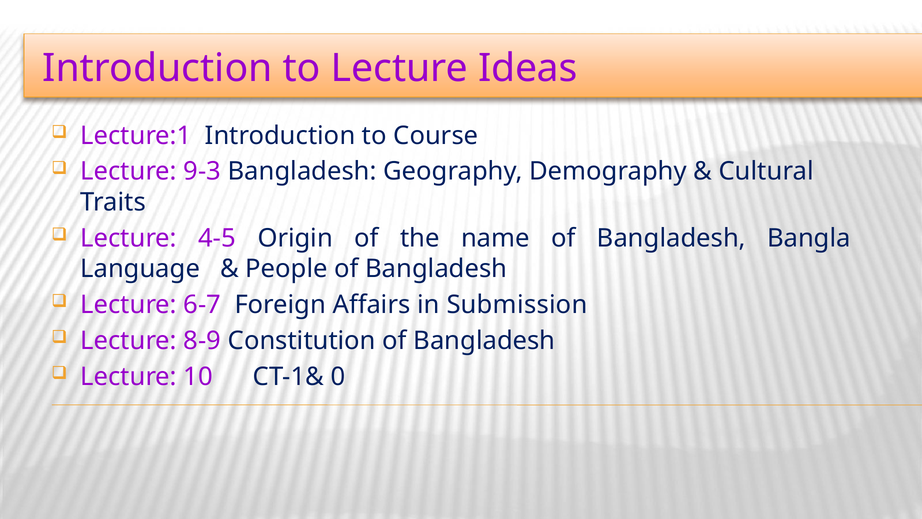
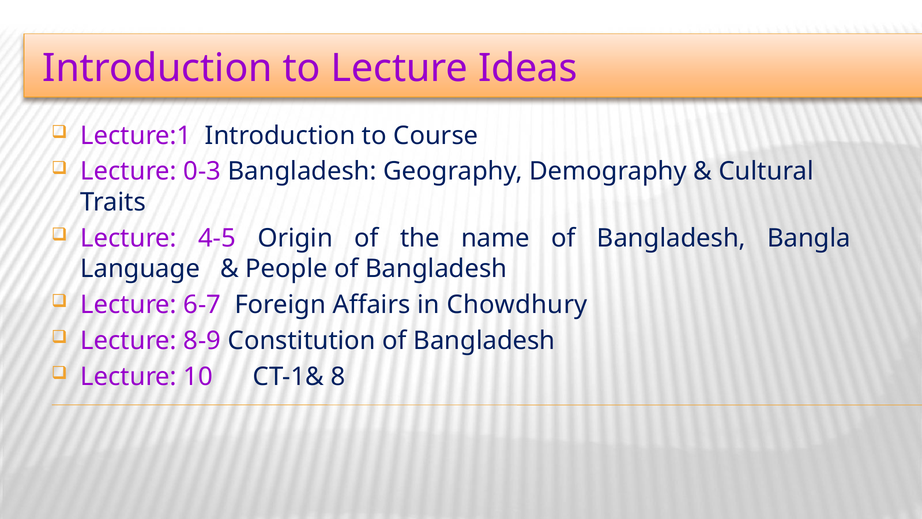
9-3: 9-3 -> 0-3 (202, 171)
Submission: Submission -> Chowdhury (517, 305)
0: 0 -> 8 (338, 376)
